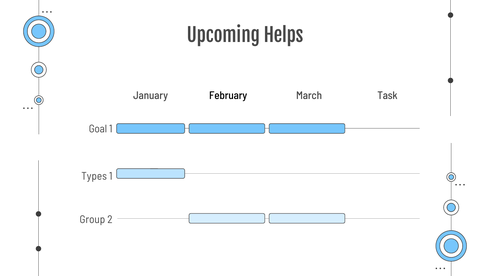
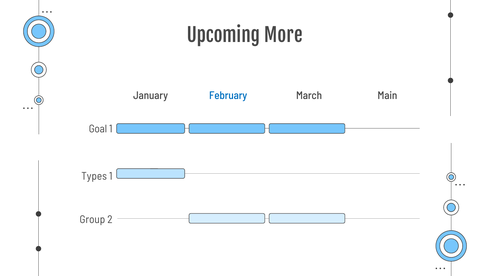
Helps: Helps -> More (283, 36)
February colour: black -> blue (228, 95)
Task: Task -> Main (387, 95)
